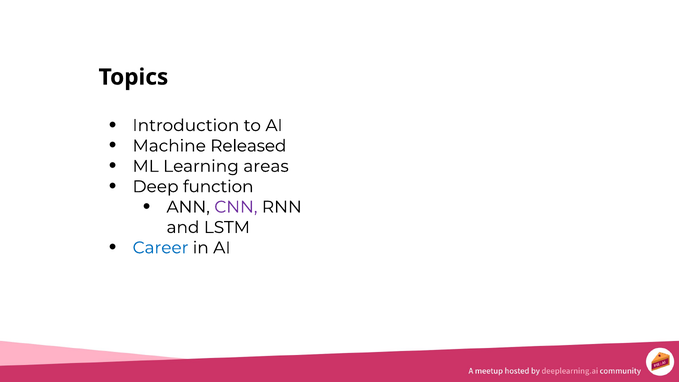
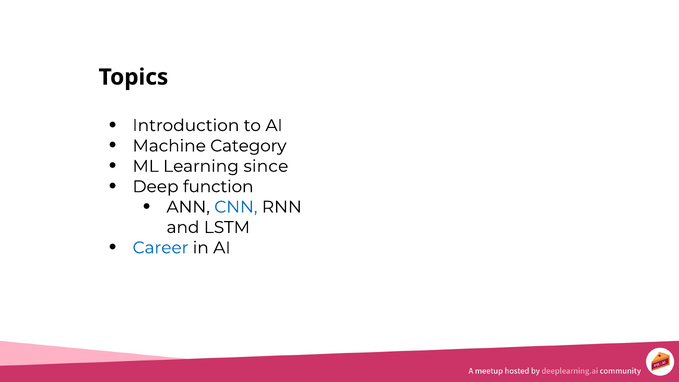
Released: Released -> Category (248, 146)
areas: areas -> since (266, 166)
CNN colour: purple -> blue (236, 207)
